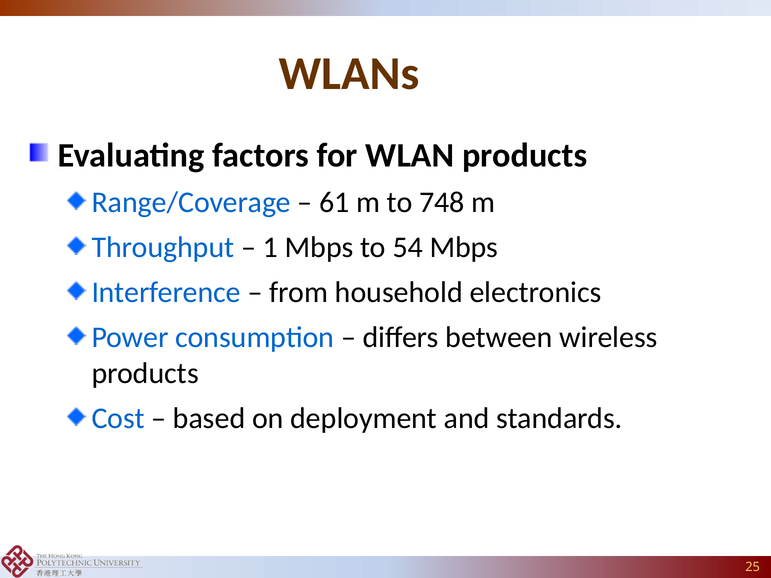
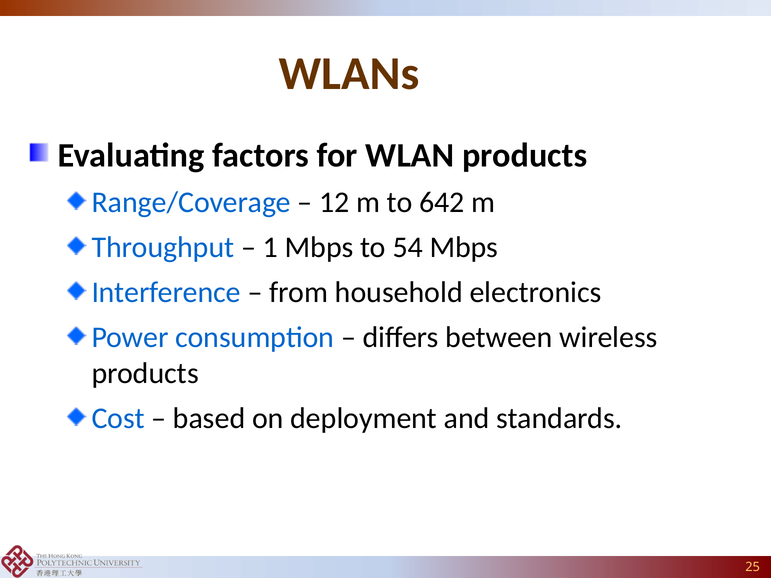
61: 61 -> 12 (334, 203)
748: 748 -> 642 (442, 203)
